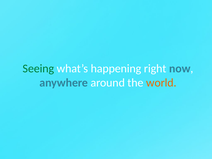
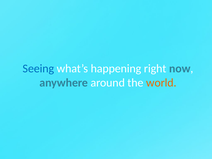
Seeing colour: green -> blue (38, 69)
